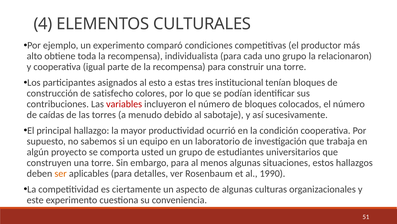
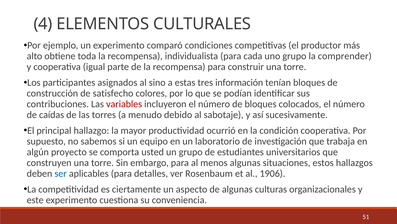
relacionaron: relacionaron -> comprender (345, 56)
esto: esto -> sino (157, 82)
institucional: institucional -> información (239, 82)
ser colour: orange -> blue (61, 173)
1990: 1990 -> 1906 (272, 173)
